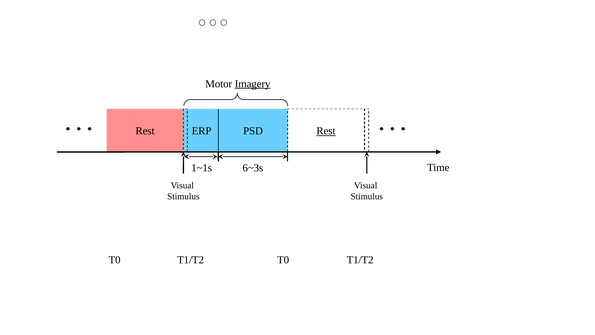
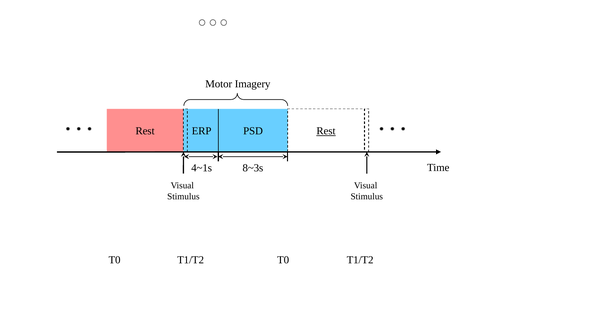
Imagery underline: present -> none (253, 84)
1~1s: 1~1s -> 4~1s (202, 168)
6~3s: 6~3s -> 8~3s (253, 168)
